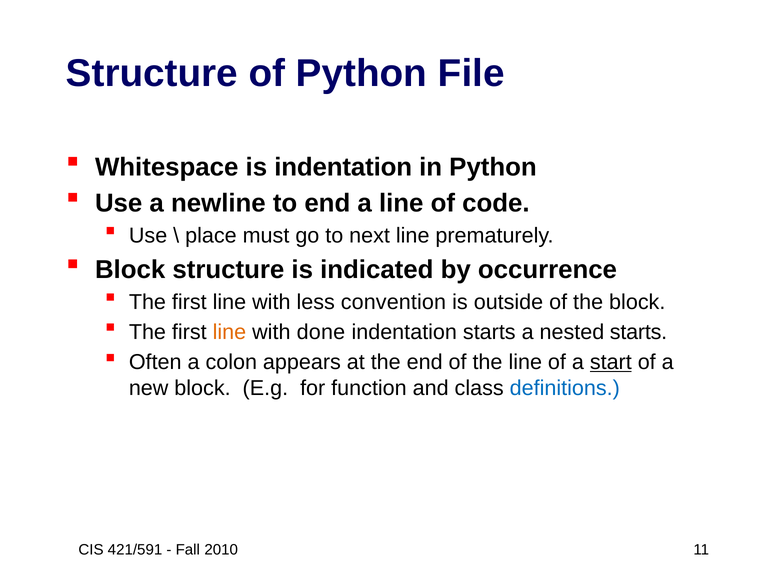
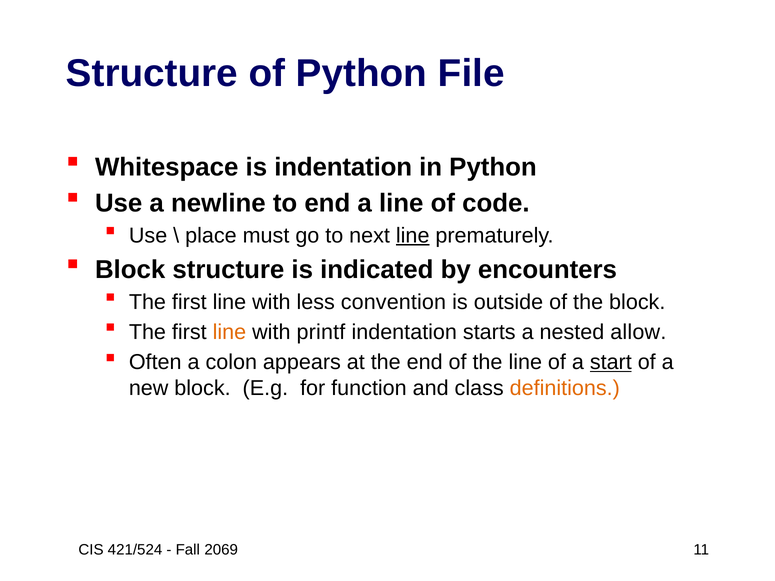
line underline: none -> present (413, 236)
occurrence: occurrence -> encounters (547, 270)
done: done -> printf (321, 332)
nested starts: starts -> allow (638, 332)
definitions colour: blue -> orange (565, 388)
421/591: 421/591 -> 421/524 (135, 550)
2010: 2010 -> 2069 (221, 550)
